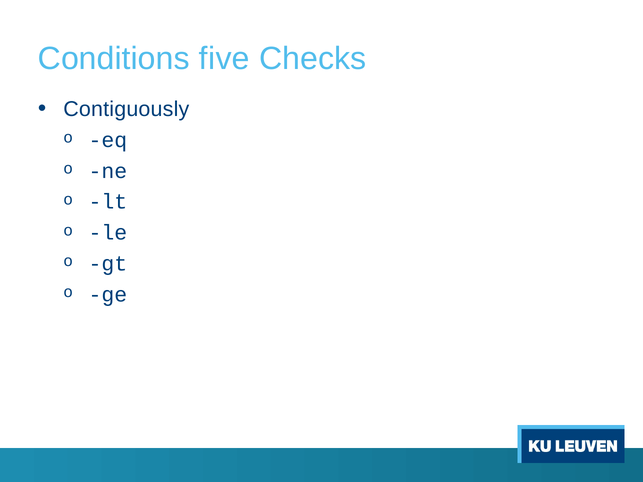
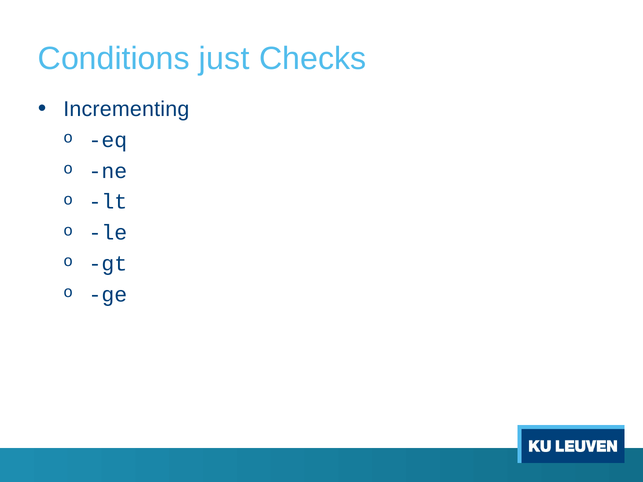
five: five -> just (224, 59)
Contiguously: Contiguously -> Incrementing (126, 109)
